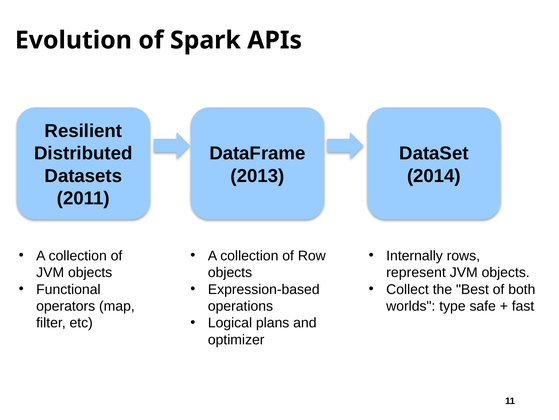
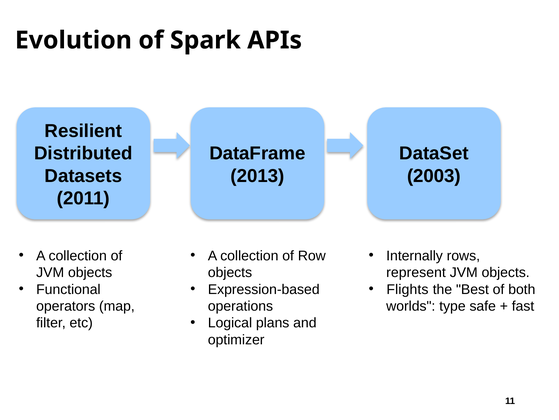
2014: 2014 -> 2003 (434, 176)
Collect: Collect -> Flights (407, 289)
